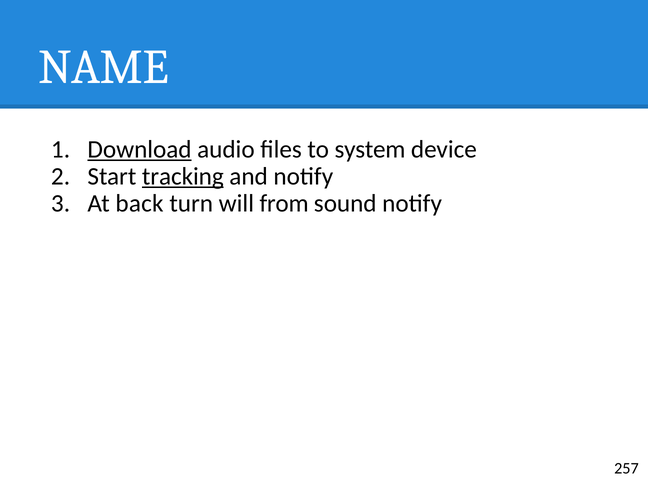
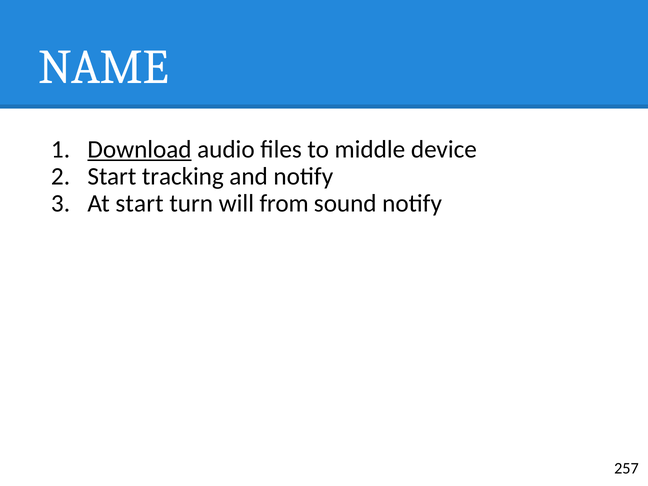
system: system -> middle (370, 149)
tracking underline: present -> none (183, 176)
At back: back -> start (140, 204)
